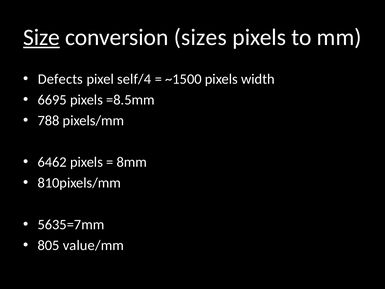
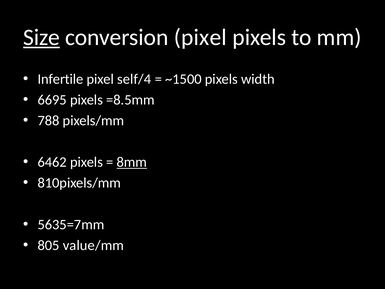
conversion sizes: sizes -> pixel (200, 37)
Defects: Defects -> Infertile (60, 79)
8mm underline: none -> present (132, 162)
